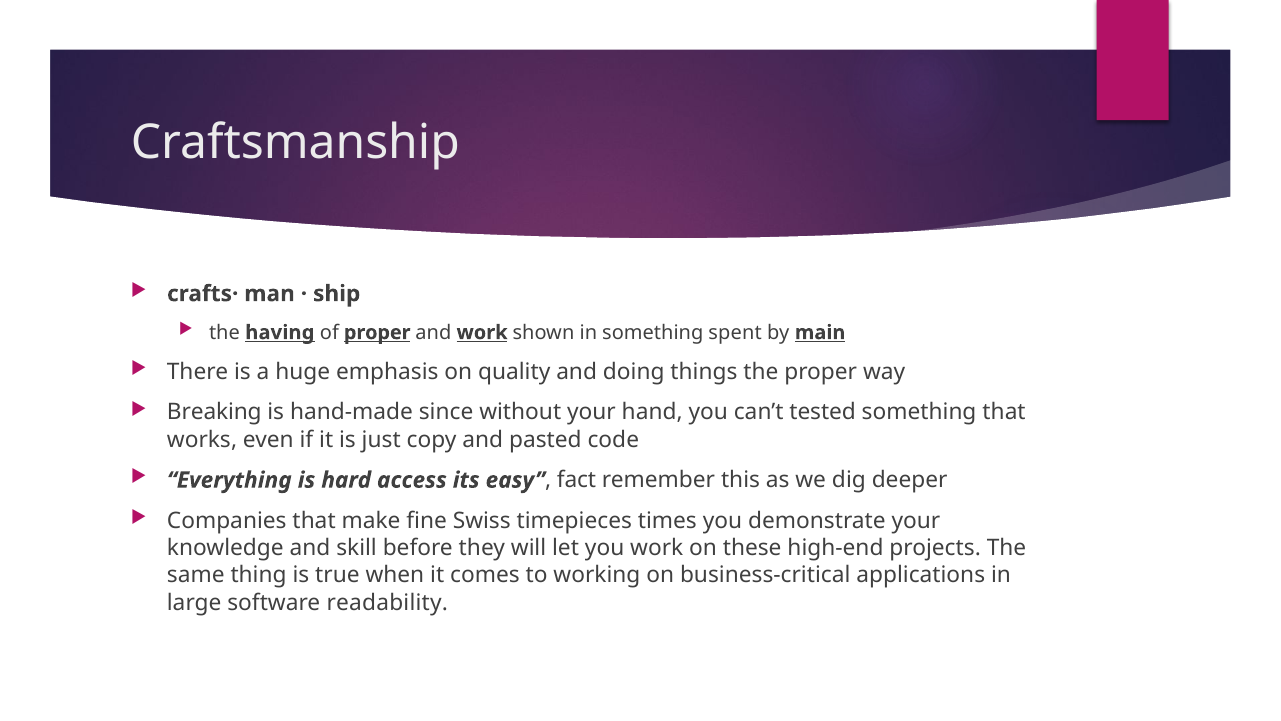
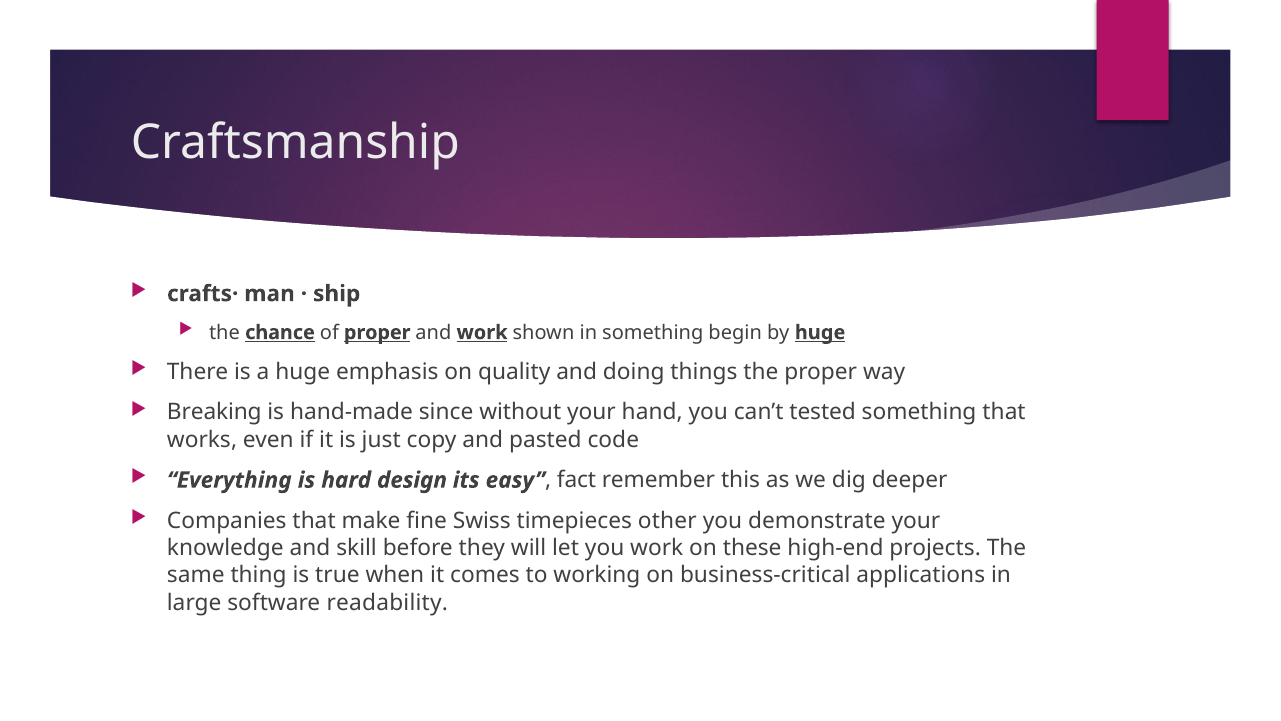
having: having -> chance (280, 332)
spent: spent -> begin (735, 332)
by main: main -> huge (820, 332)
access: access -> design (412, 480)
times: times -> other (667, 521)
